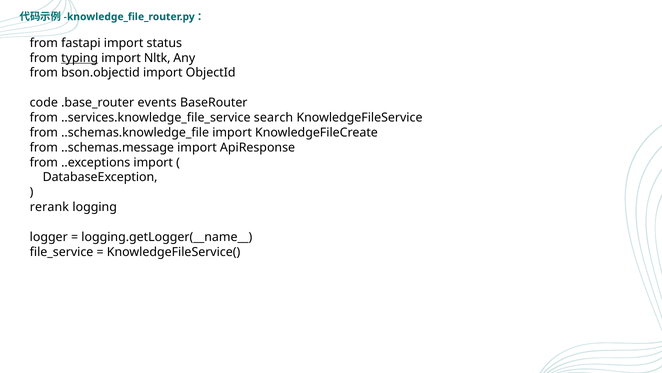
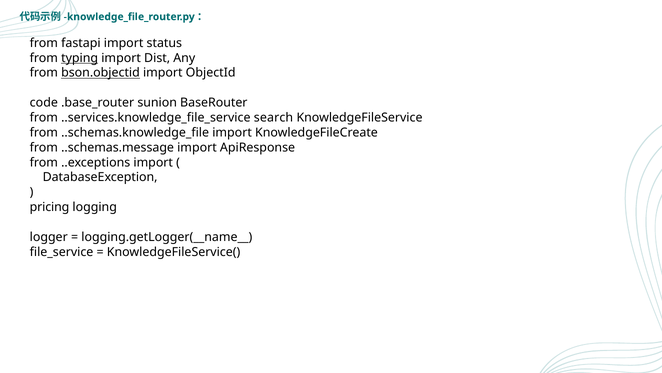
Nltk: Nltk -> Dist (157, 58)
bson.objectid underline: none -> present (100, 73)
events: events -> sunion (157, 103)
rerank: rerank -> pricing (50, 207)
